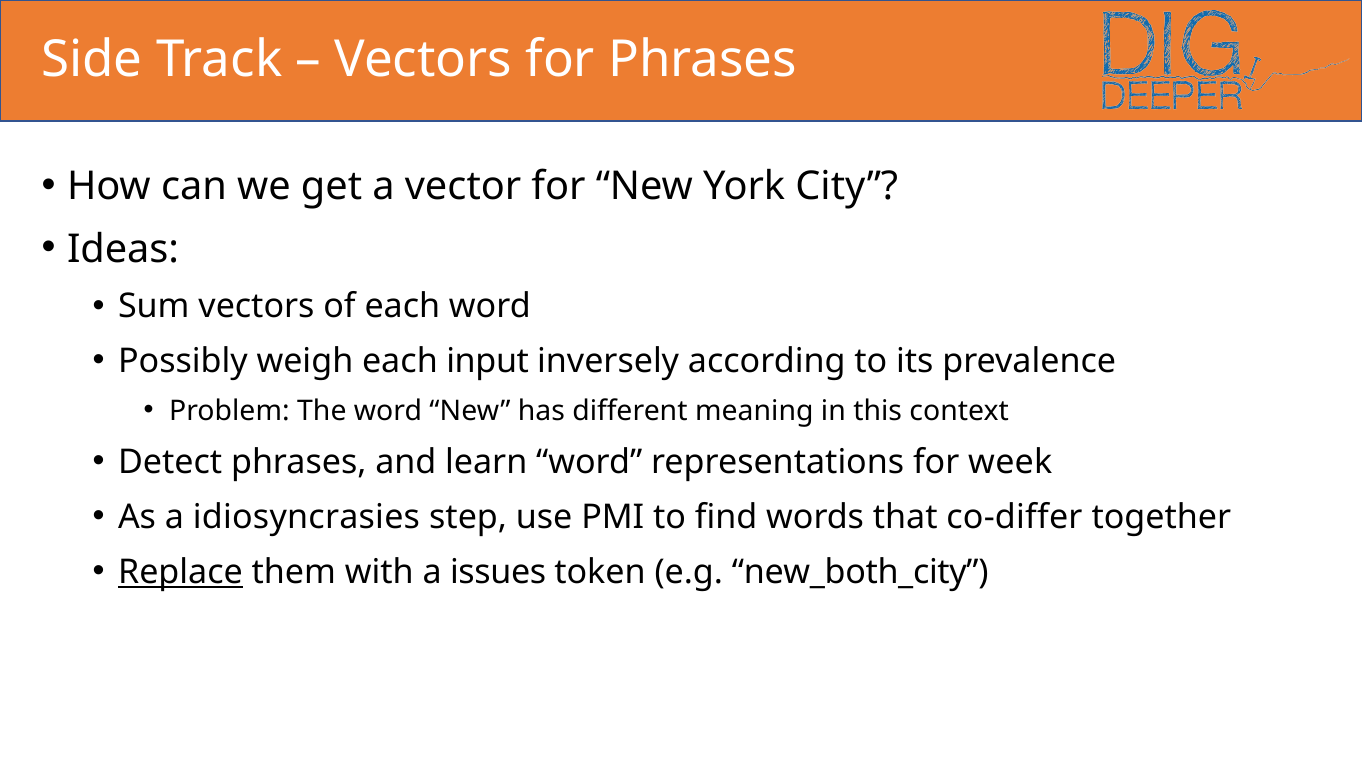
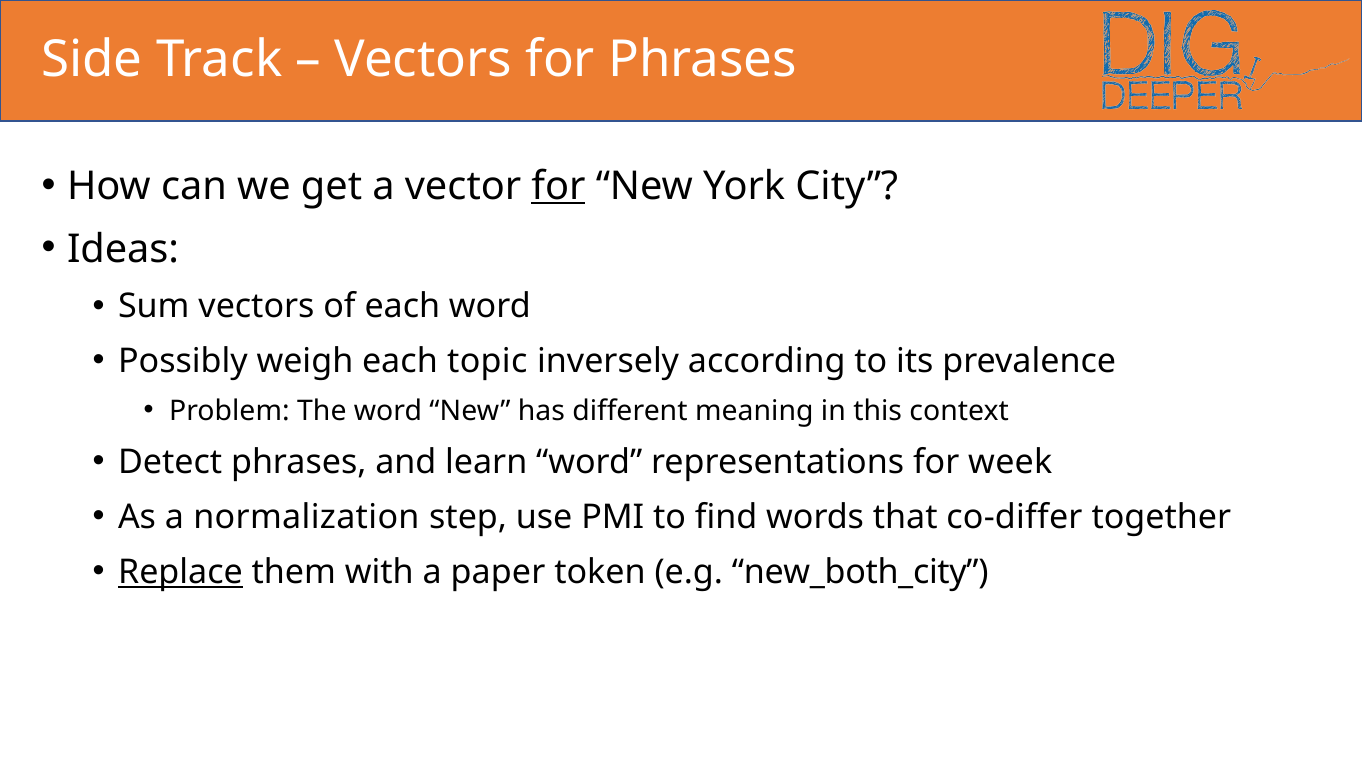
for underline: none -> present (558, 186)
input: input -> topic (487, 361)
idiosyncrasies: idiosyncrasies -> normalization (306, 517)
issues: issues -> paper (498, 572)
